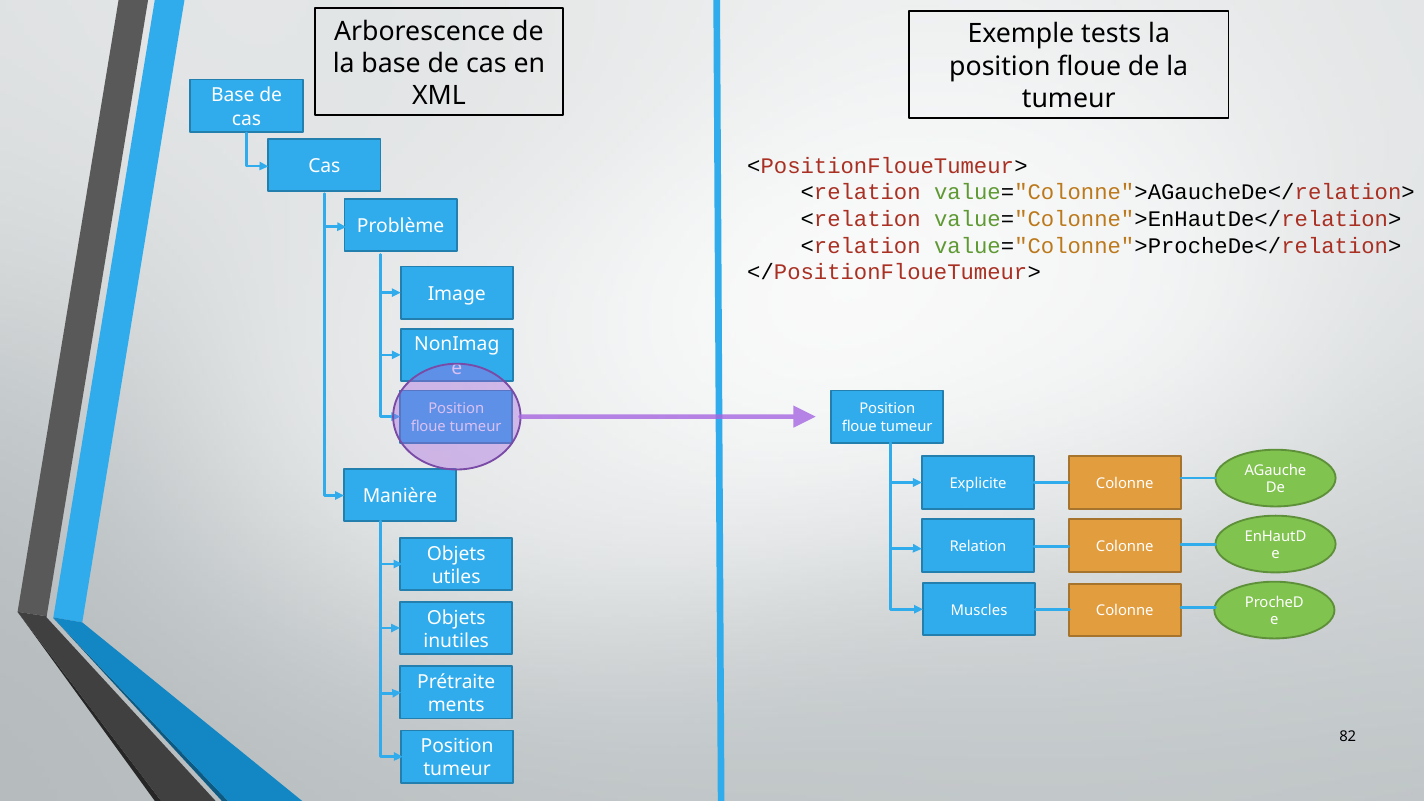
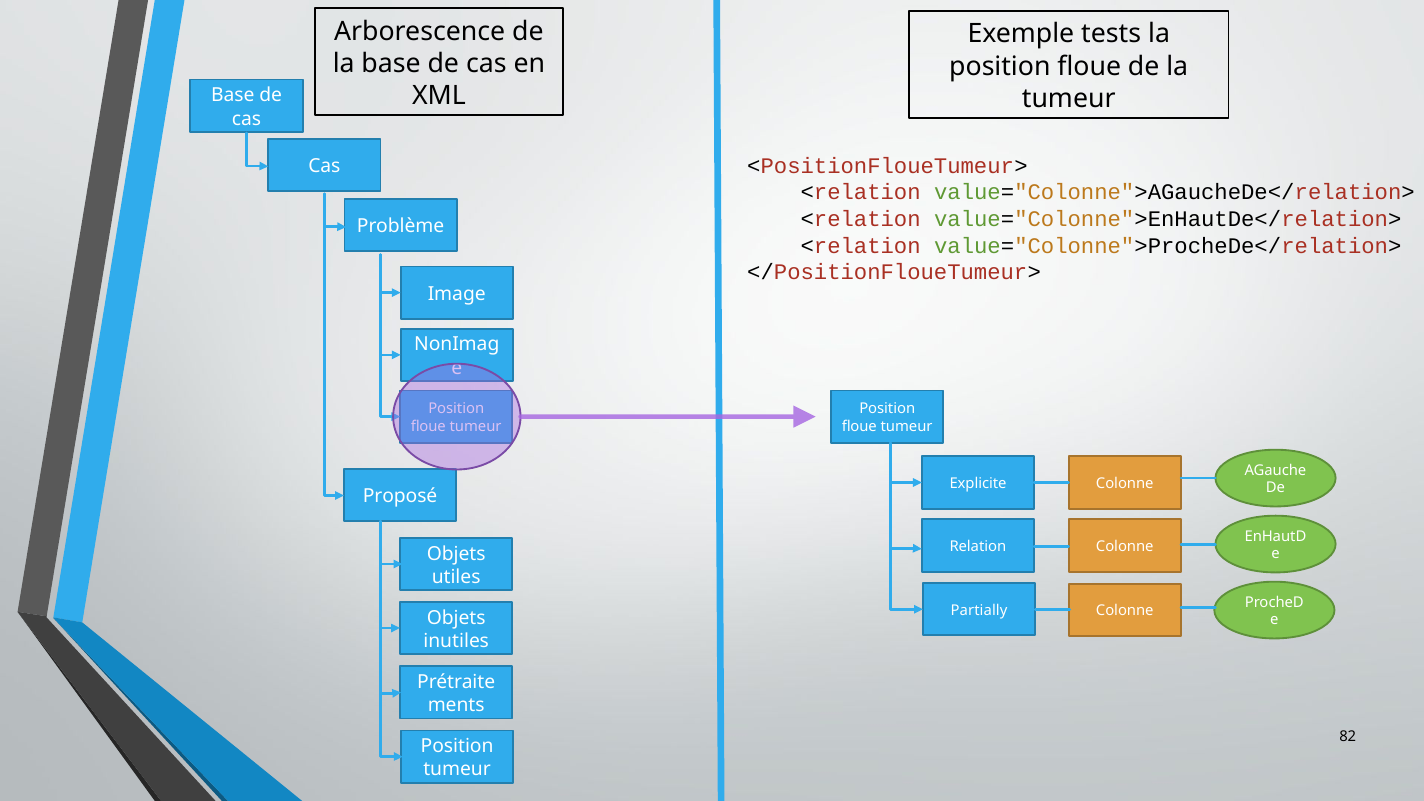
Manière: Manière -> Proposé (400, 496)
Muscles: Muscles -> Partially (979, 610)
